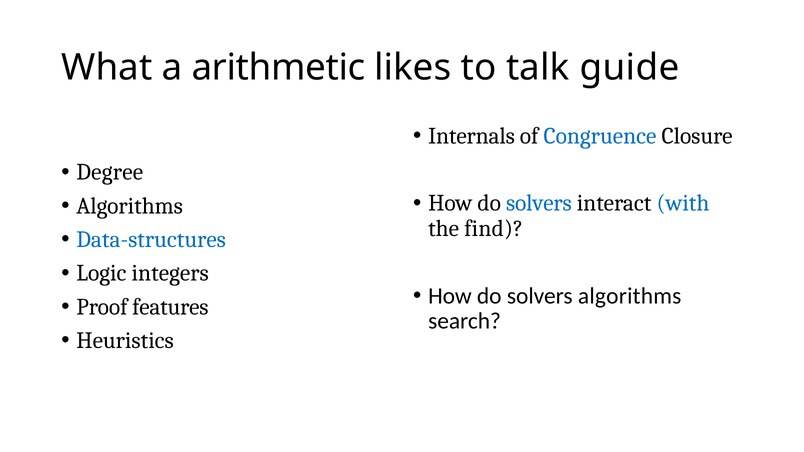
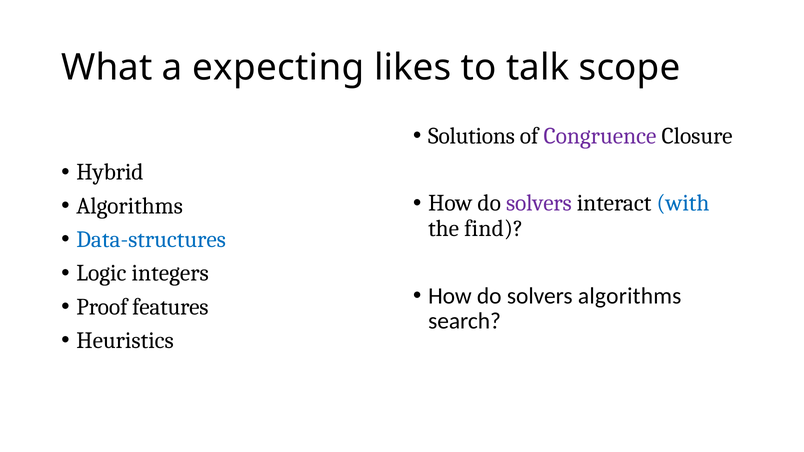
arithmetic: arithmetic -> expecting (278, 68)
guide: guide -> scope (630, 68)
Internals: Internals -> Solutions (472, 136)
Congruence colour: blue -> purple (600, 136)
Degree: Degree -> Hybrid (110, 172)
solvers colour: blue -> purple (539, 203)
